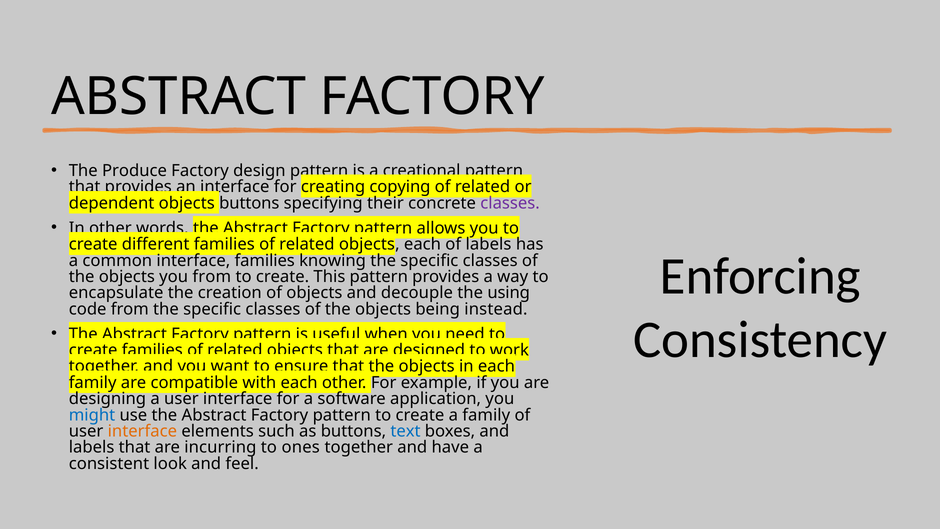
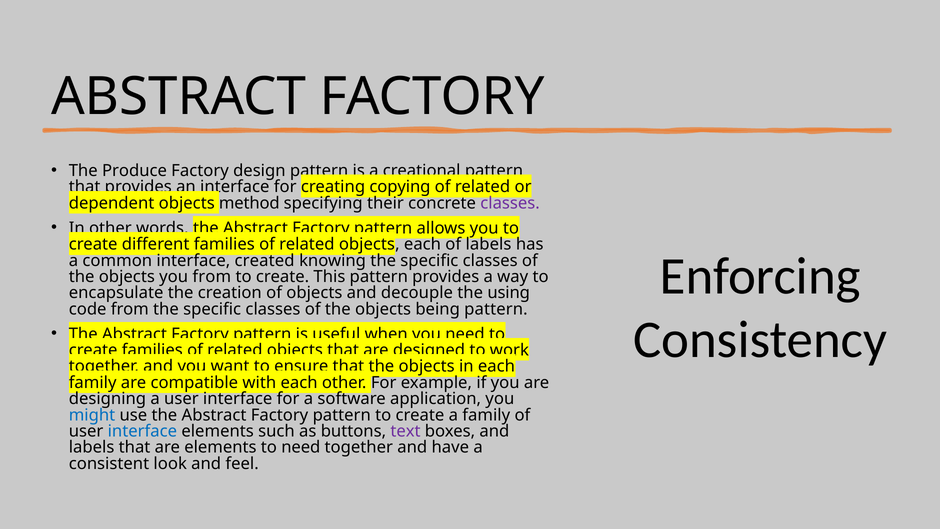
objects buttons: buttons -> method (249, 203)
interface families: families -> created (265, 260)
being instead: instead -> pattern (496, 309)
interface colour: orange -> blue (142, 431)
text colour: blue -> purple (406, 431)
are incurring: incurring -> elements (220, 447)
to ones: ones -> need (301, 447)
